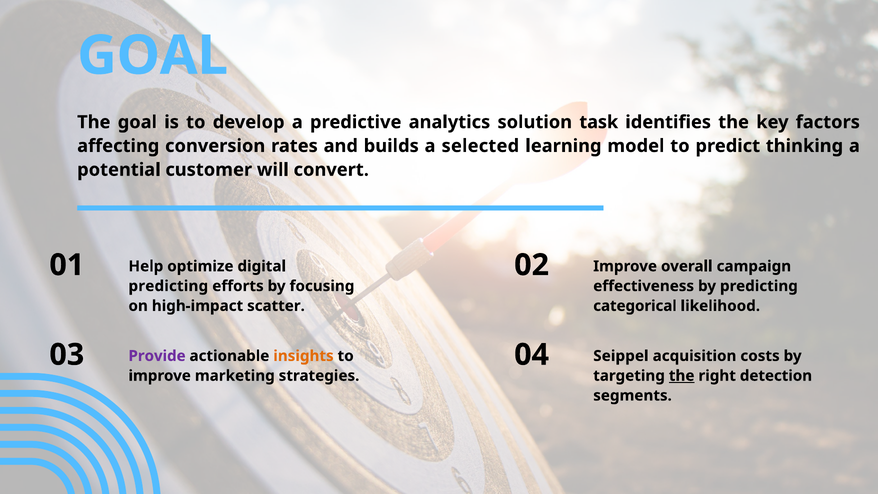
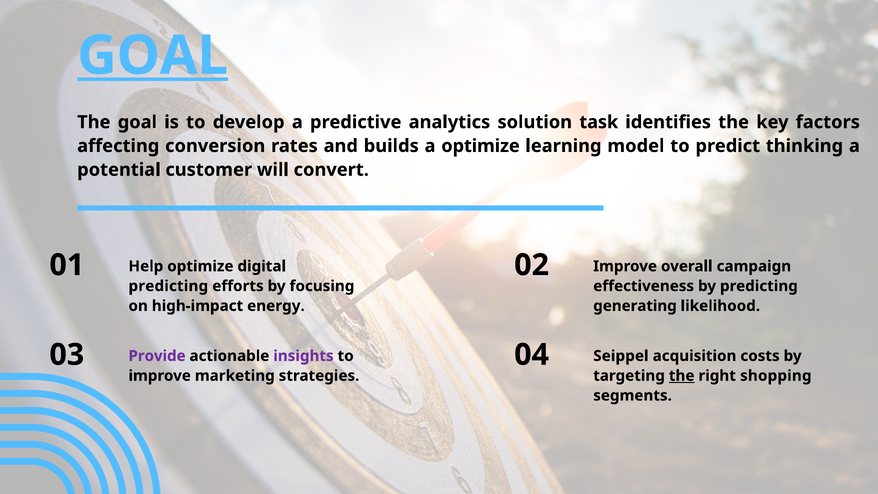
GOAL underline: none -> present (153, 56)
a selected: selected -> optimize (481, 146)
scatter: scatter -> energy (276, 306)
categorical: categorical -> generating (635, 306)
insights colour: orange -> purple (303, 356)
detection: detection -> shopping (776, 376)
